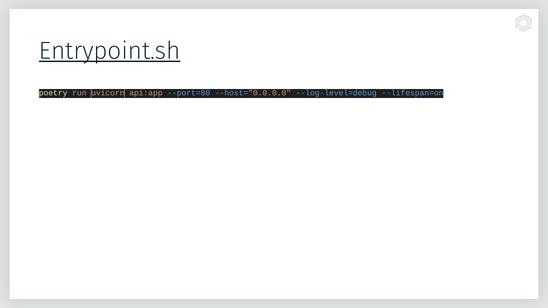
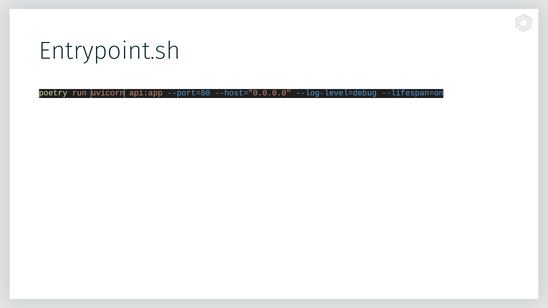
Entrypoint.sh underline: present -> none (110, 51)
